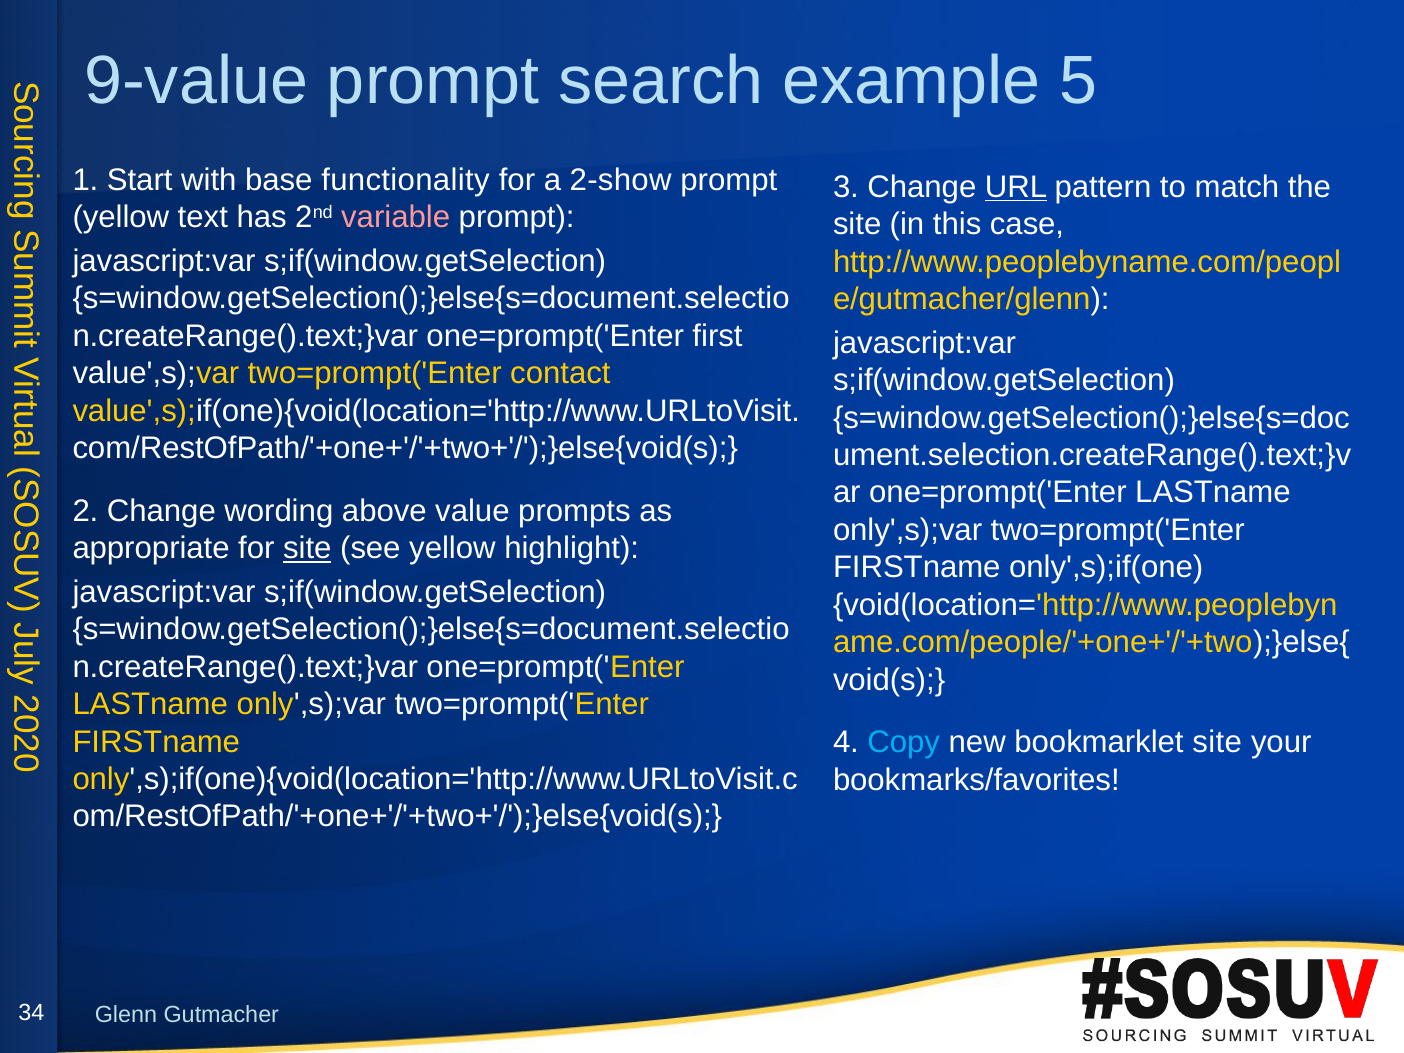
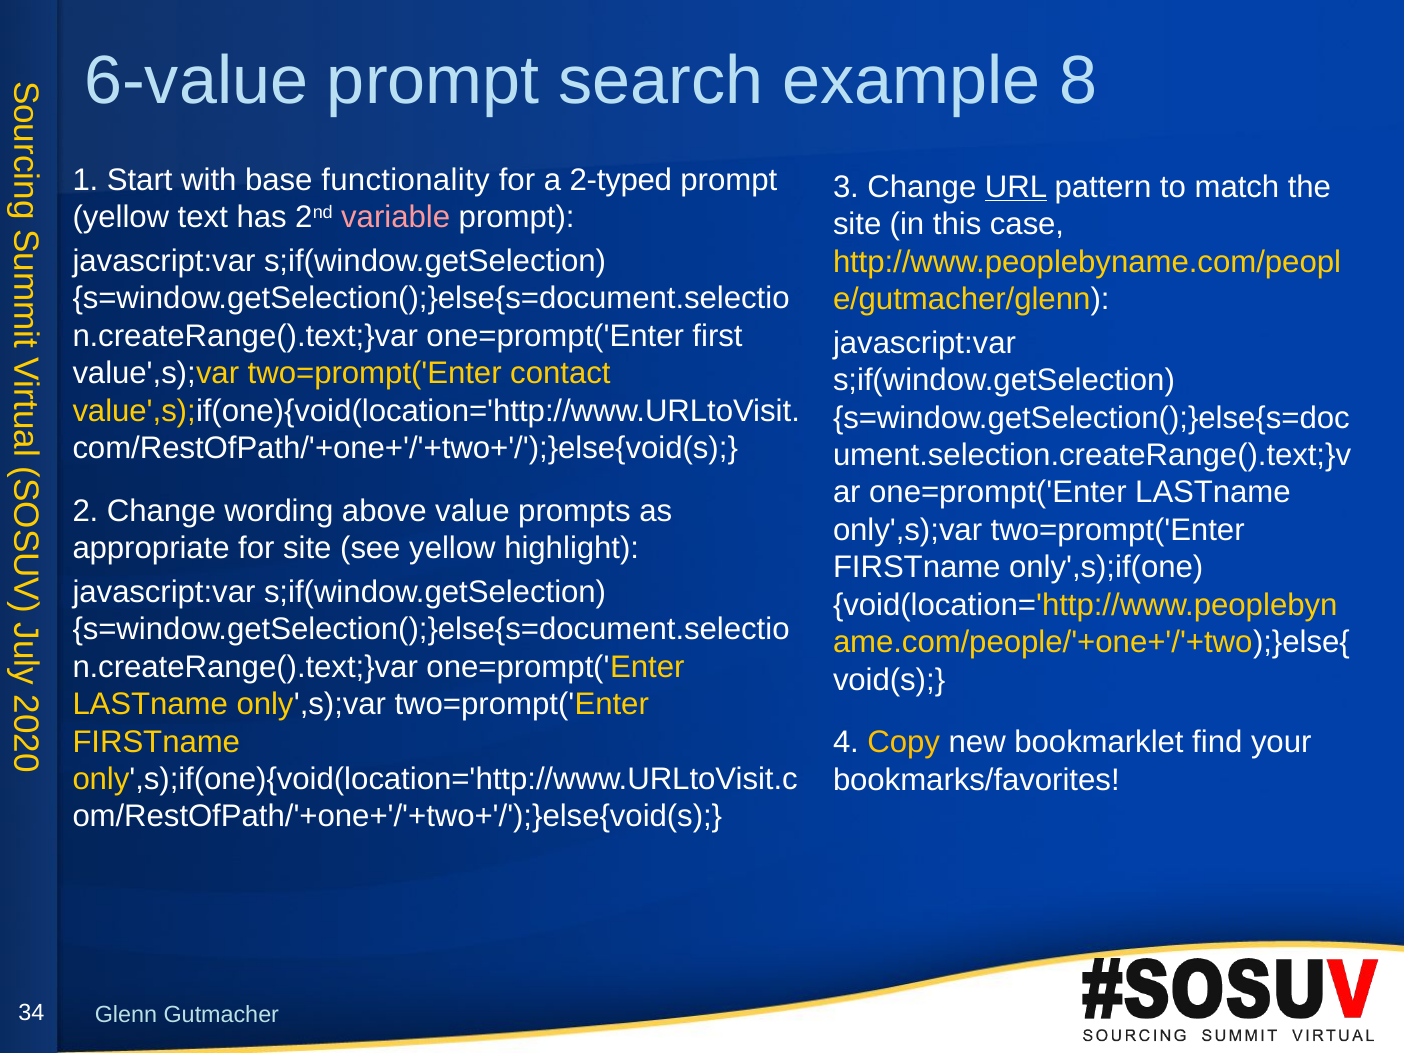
9-value: 9-value -> 6-value (196, 81)
5: 5 -> 8 (1079, 81)
2-show: 2-show -> 2-typed (621, 180)
site underline: present -> none (307, 548)
Copy colour: light blue -> yellow (904, 743)
bookmarklet site: site -> find (1217, 743)
